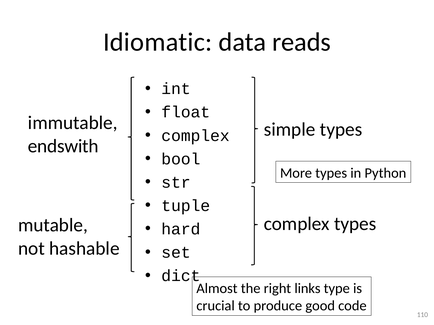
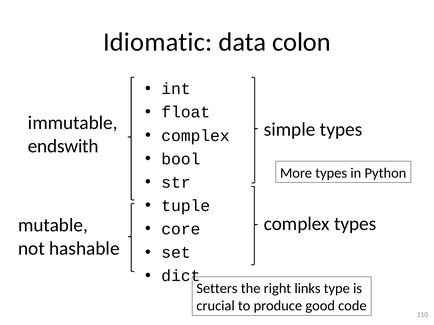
reads: reads -> colon (301, 42)
hard: hard -> core (181, 229)
Almost: Almost -> Setters (217, 289)
